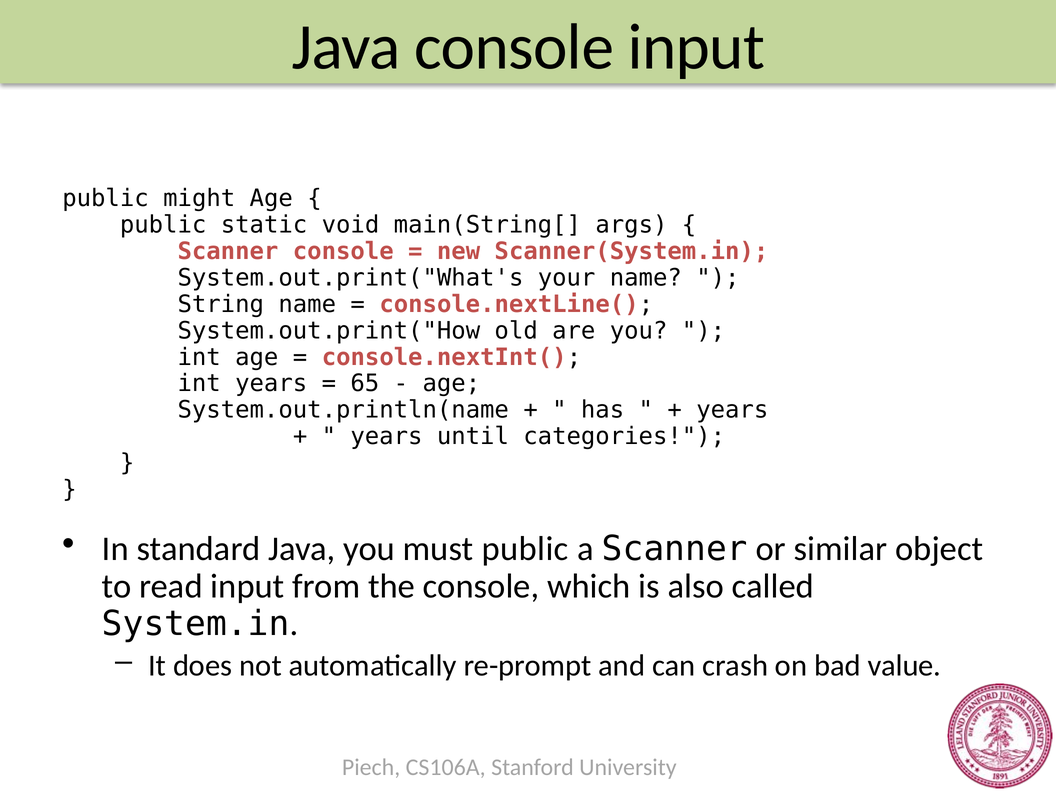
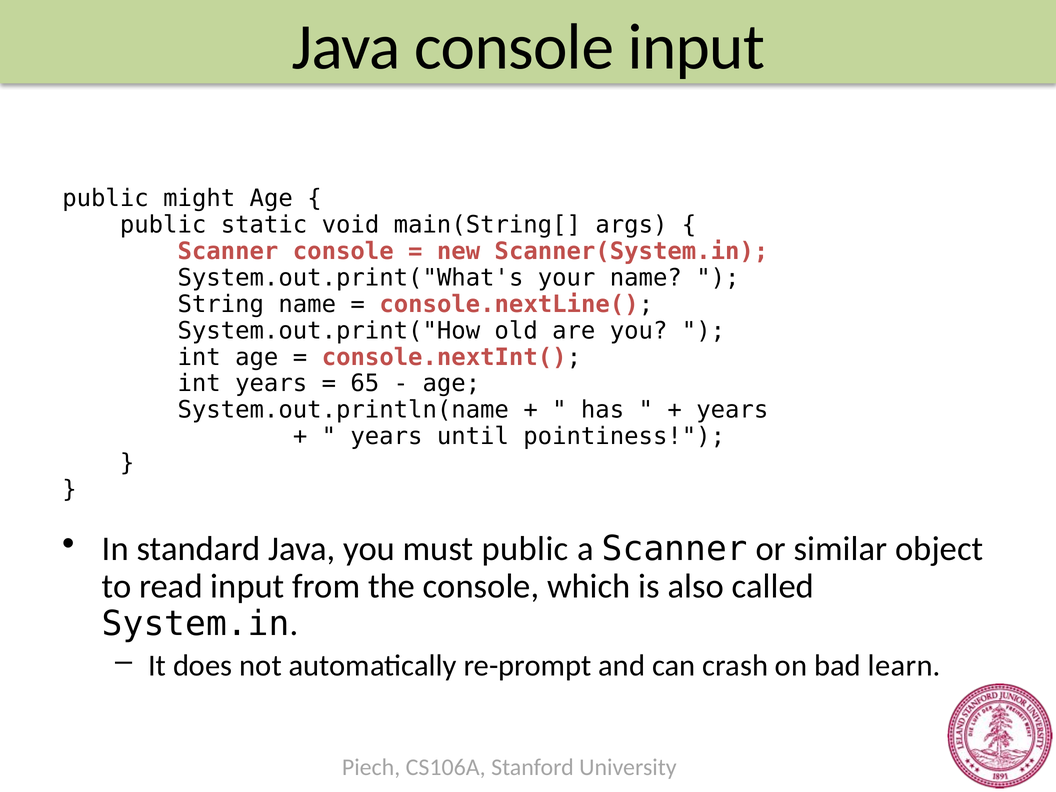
categories: categories -> pointiness (624, 436)
value: value -> learn (904, 666)
